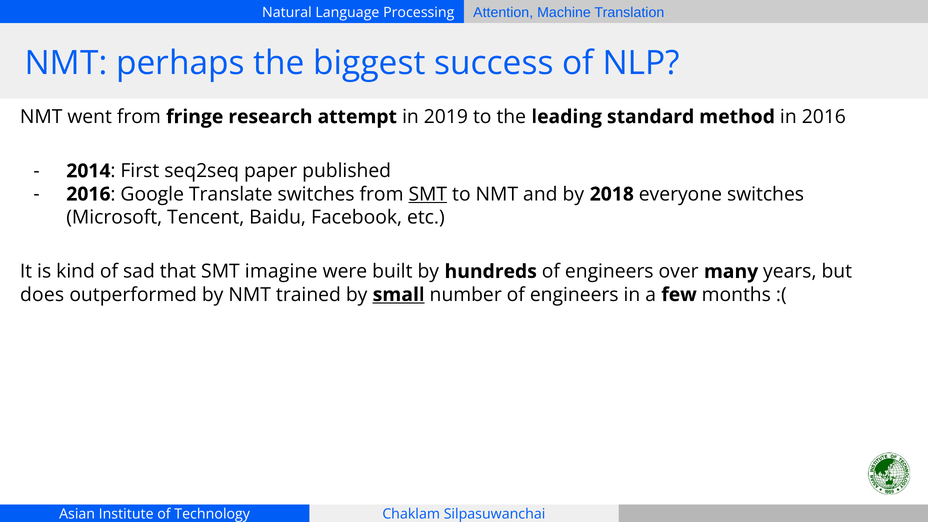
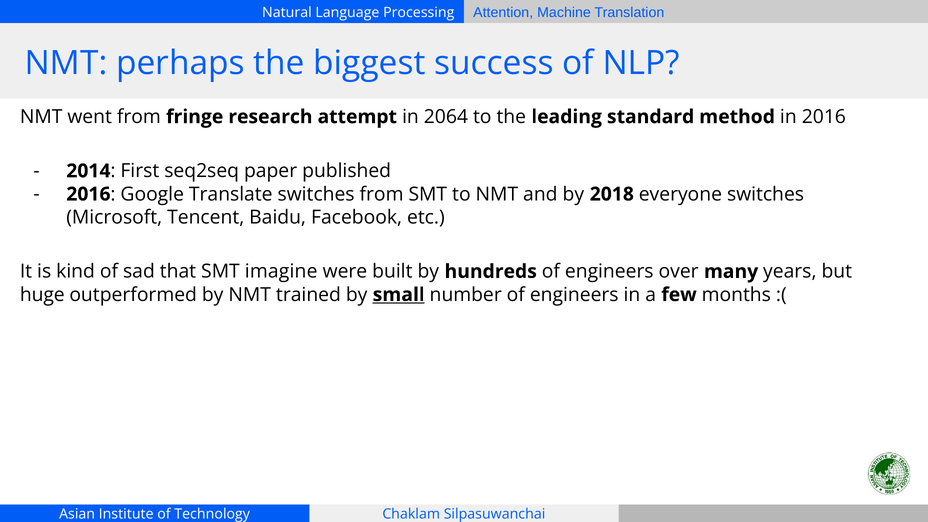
2019: 2019 -> 2064 (446, 117)
SMT underline: present -> none (428, 194)
does: does -> huge (42, 295)
